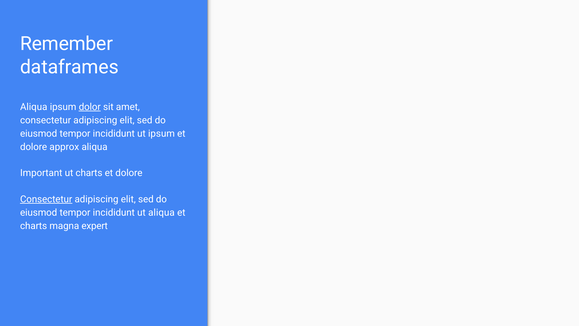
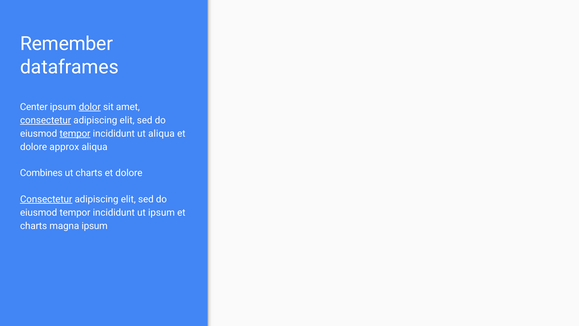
Aliqua: Aliqua -> Center (34, 107)
consectetur underline: none -> present (46, 120)
tempor underline: none -> present (75, 133)
ut ipsum: ipsum -> aliqua (161, 133)
Important: Important -> Combines (41, 173)
ut aliqua: aliqua -> ipsum (161, 212)
magna expert: expert -> ipsum (95, 226)
